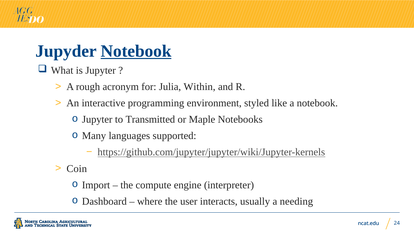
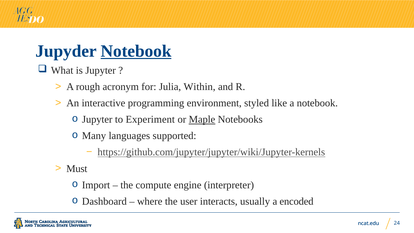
Transmitted: Transmitted -> Experiment (150, 119)
Maple underline: none -> present (202, 119)
Coin: Coin -> Must (77, 168)
needing: needing -> encoded (297, 201)
